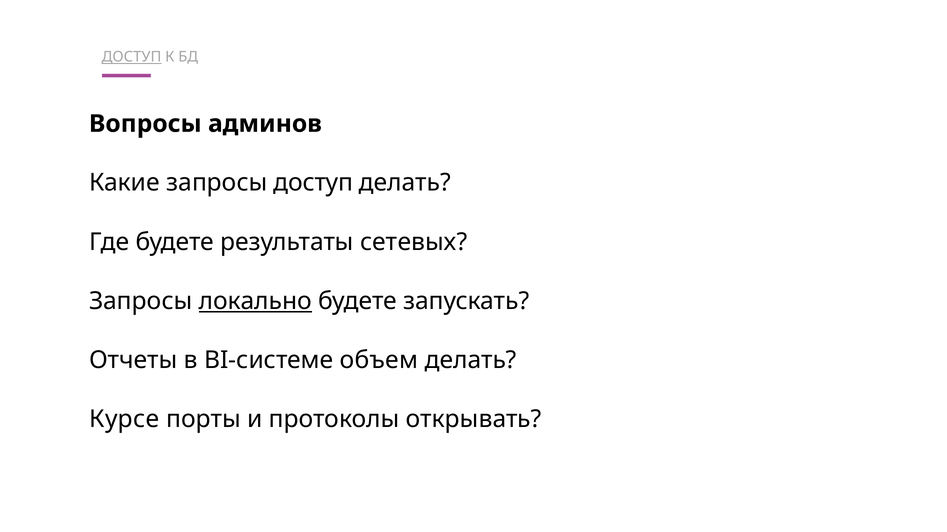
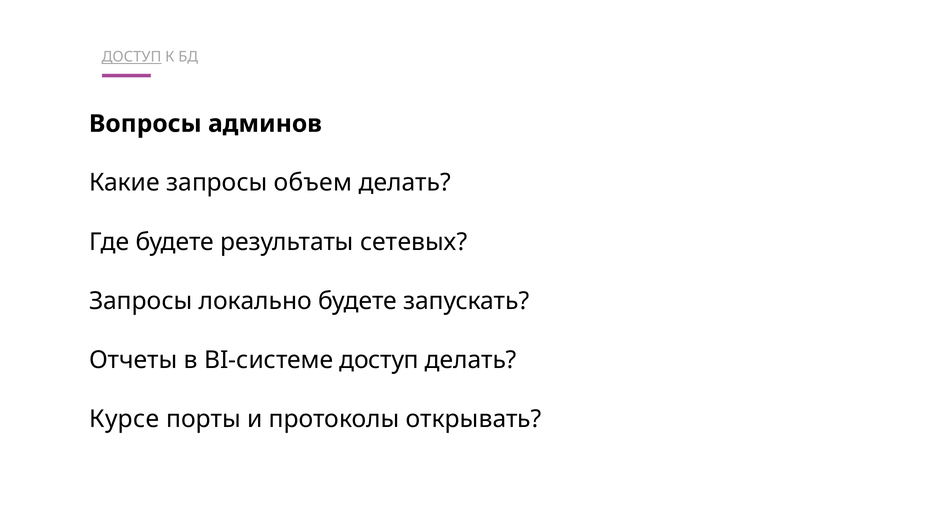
запросы доступ: доступ -> объем (313, 183)
локально underline: present -> none (255, 301)
BI-системе объем: объем -> доступ (379, 361)
